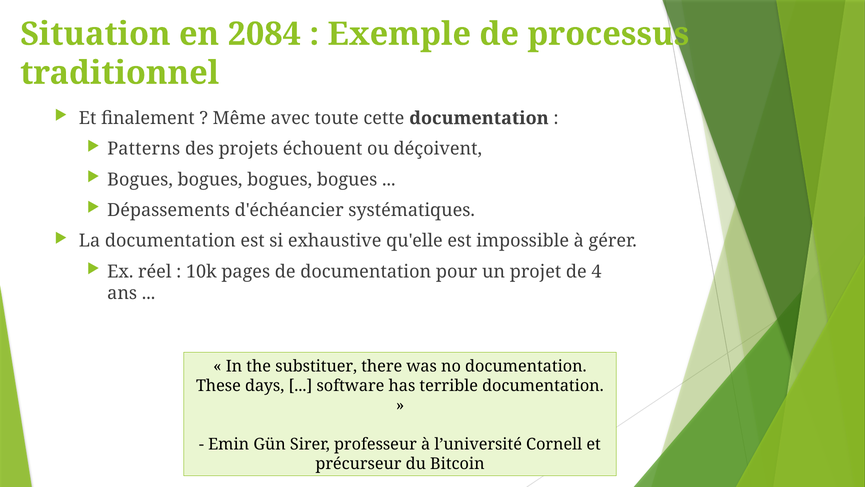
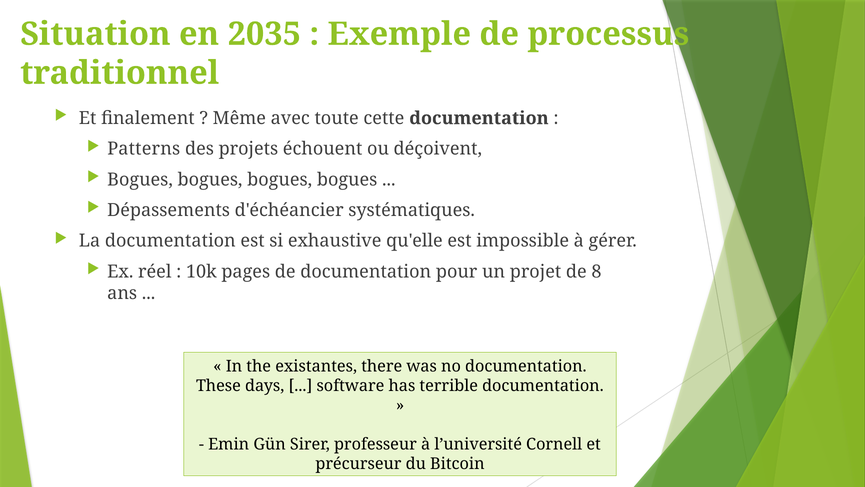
2084: 2084 -> 2035 (264, 34)
4: 4 -> 8 (596, 271)
substituer: substituer -> existantes (316, 366)
